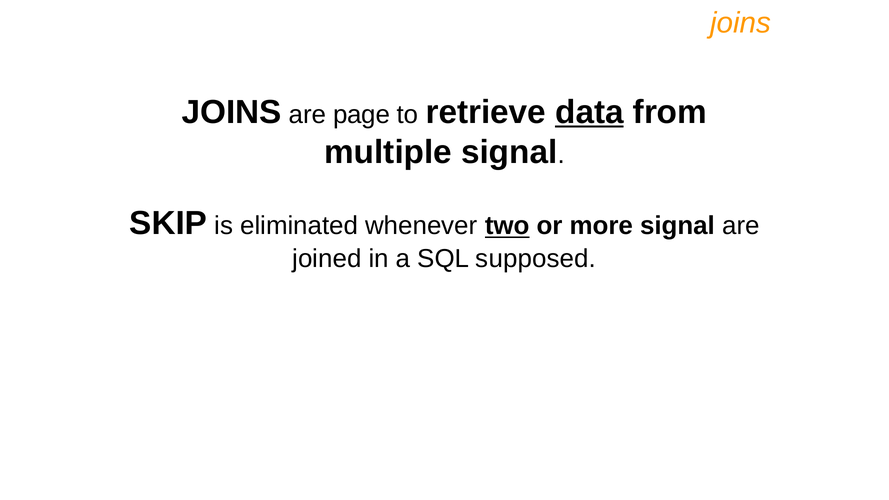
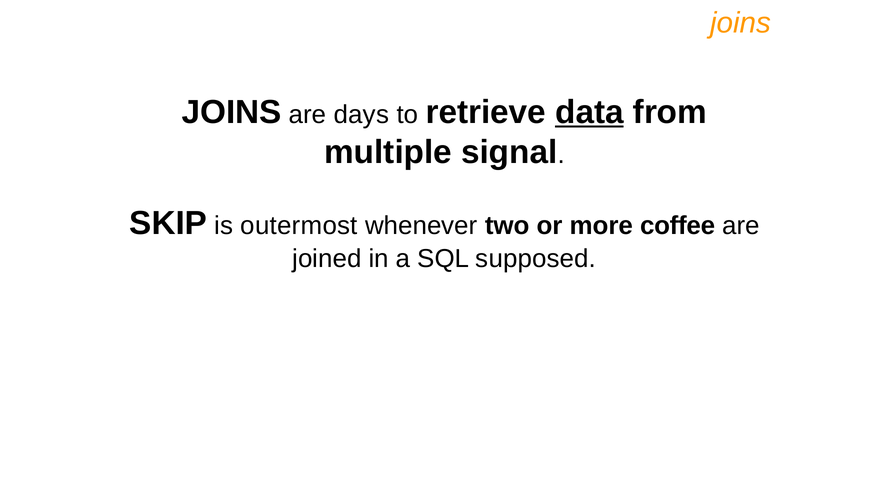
page: page -> days (361, 115)
eliminated: eliminated -> outermost (299, 226)
two underline: present -> none (507, 226)
more signal: signal -> coffee (678, 226)
